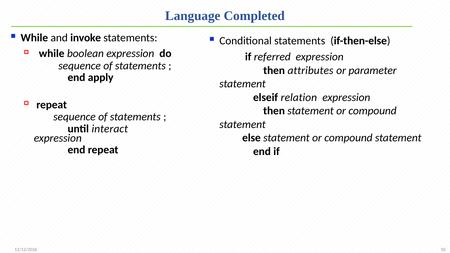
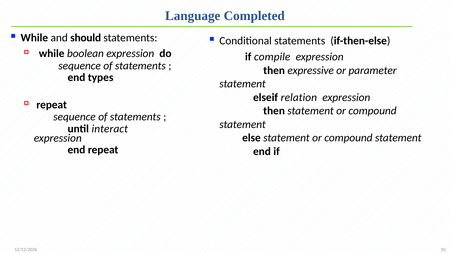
invoke: invoke -> should (86, 38)
referred: referred -> compile (272, 57)
attributes: attributes -> expressive (311, 70)
apply: apply -> types (101, 78)
